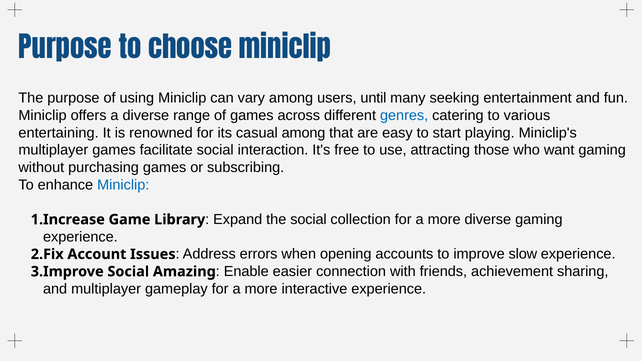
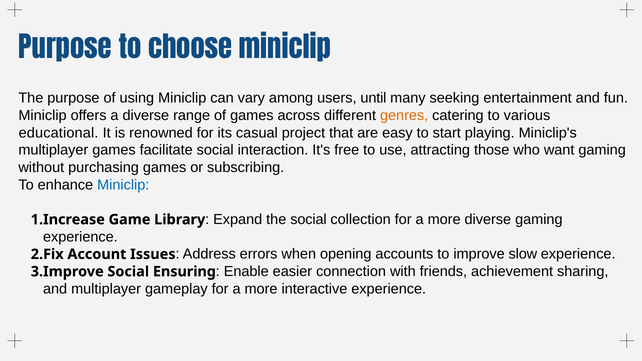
genres colour: blue -> orange (404, 115)
entertaining: entertaining -> educational (59, 133)
casual among: among -> project (303, 133)
Amazing: Amazing -> Ensuring (184, 272)
